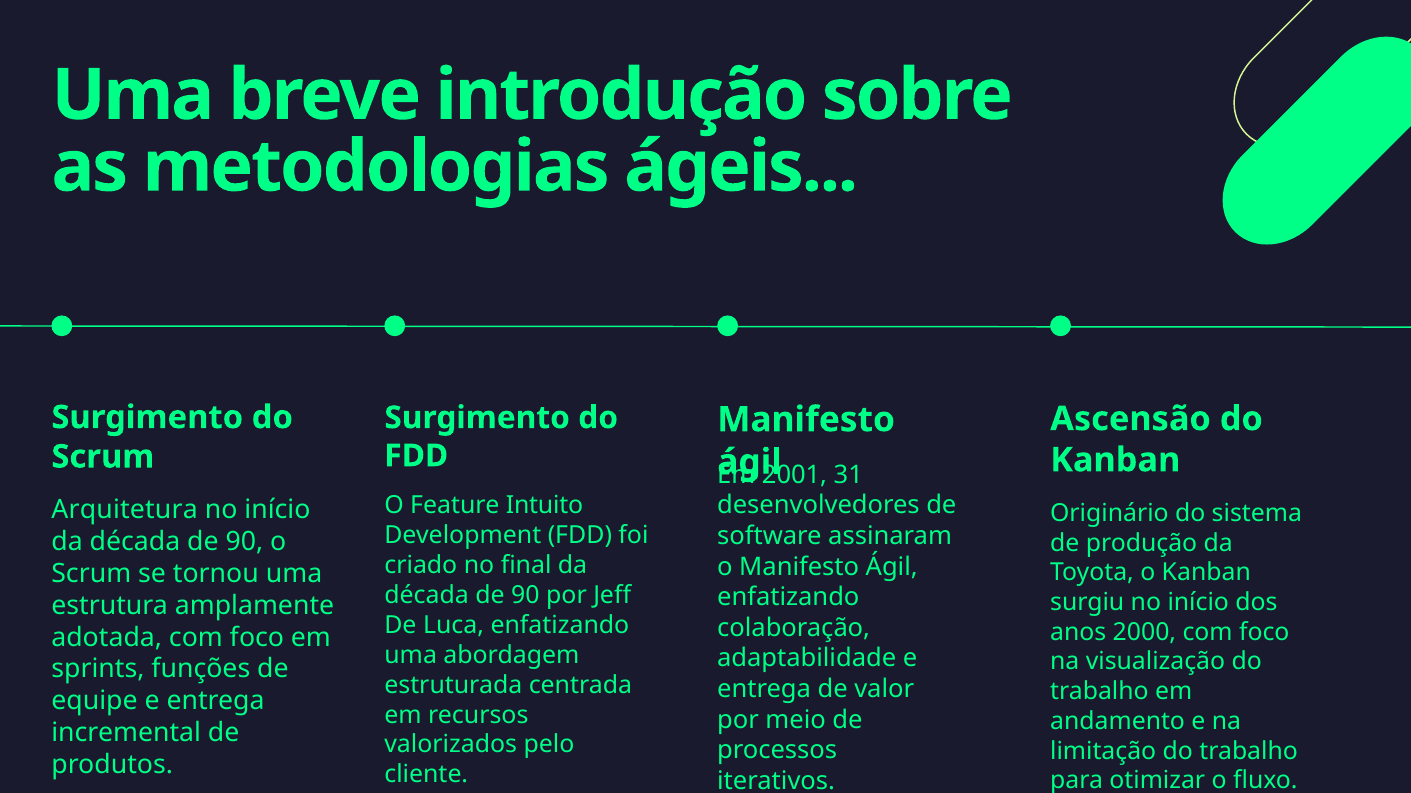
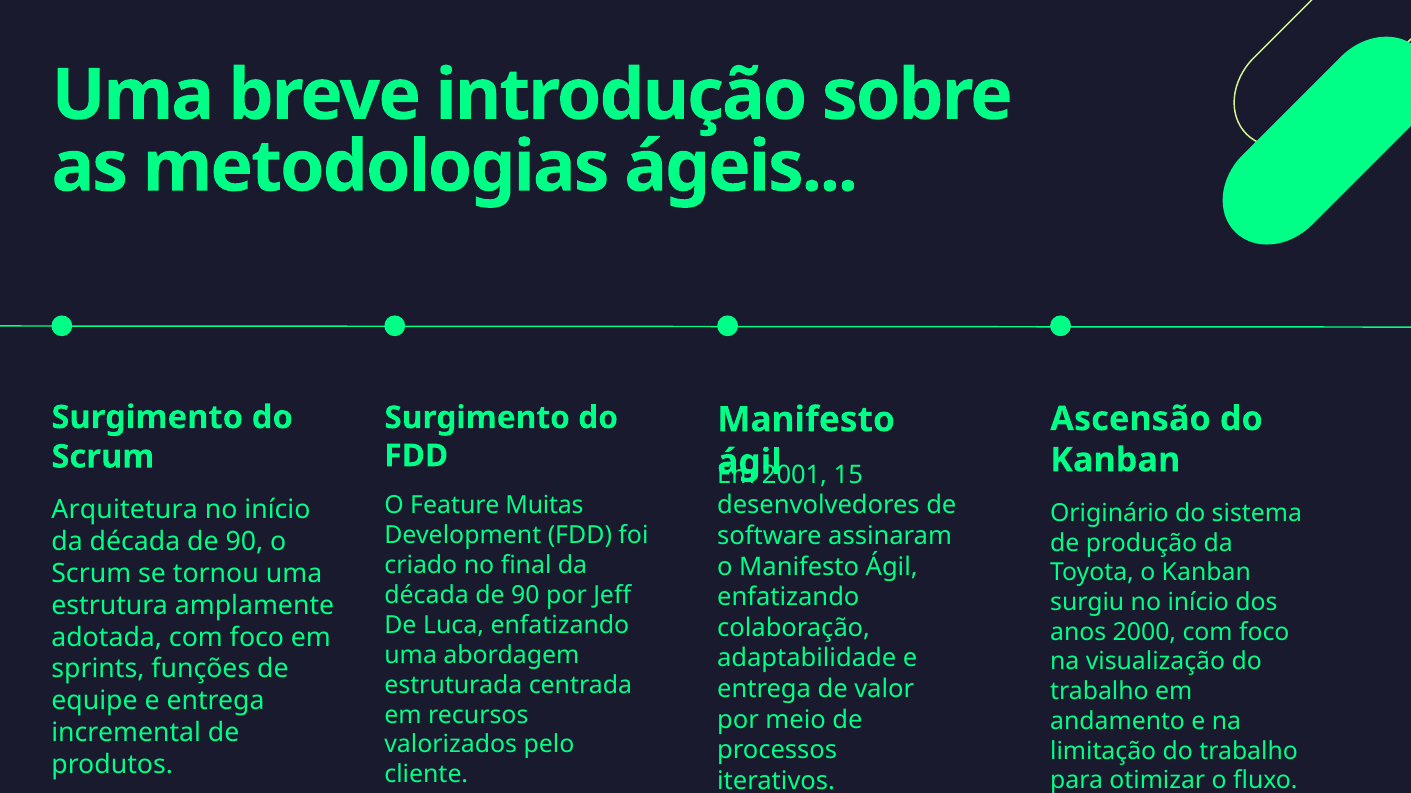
31: 31 -> 15 (848, 475)
Intuito: Intuito -> Muitas (544, 506)
